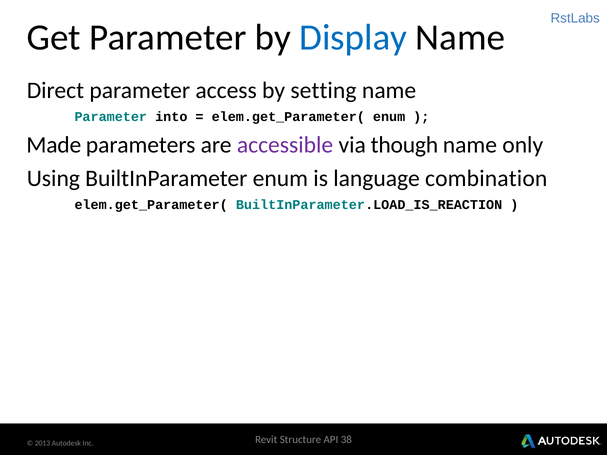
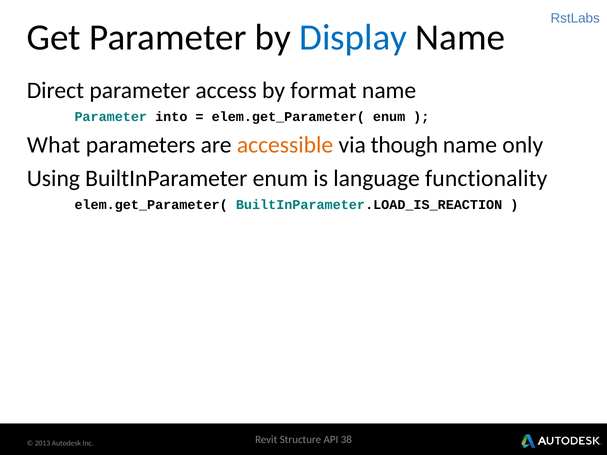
setting: setting -> format (323, 90)
Made: Made -> What (54, 145)
accessible colour: purple -> orange (285, 145)
combination: combination -> functionality (486, 178)
